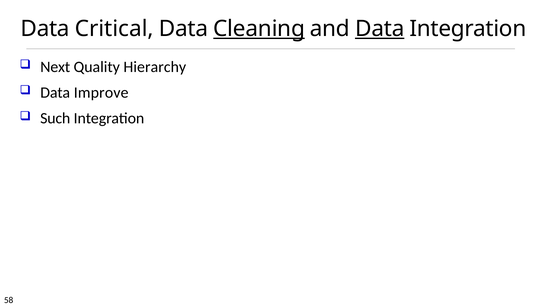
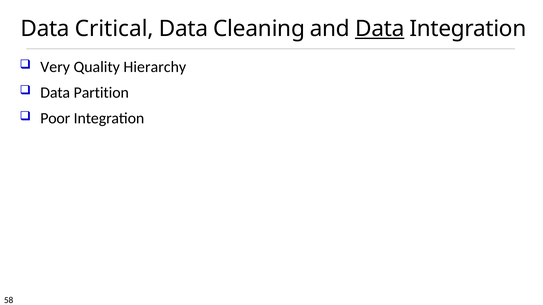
Cleaning underline: present -> none (259, 29)
Next: Next -> Very (55, 67)
Improve: Improve -> Partition (101, 93)
Such: Such -> Poor (55, 119)
